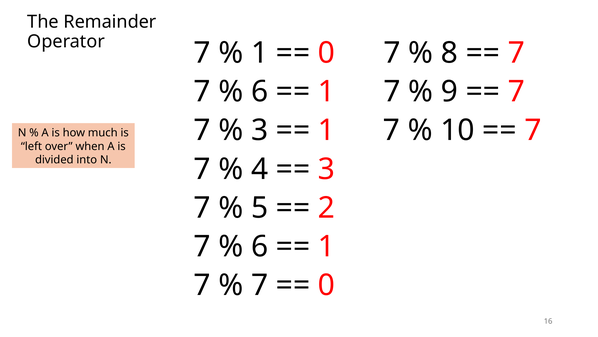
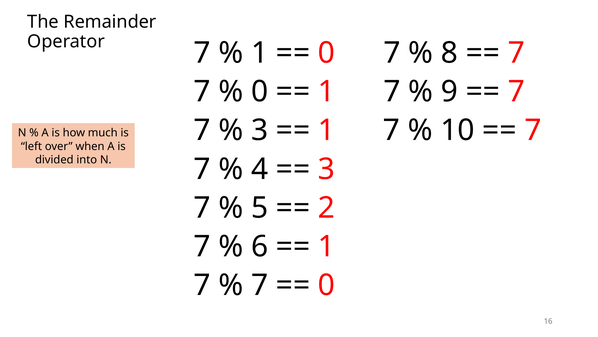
6: 6 -> 0 (260, 91)
